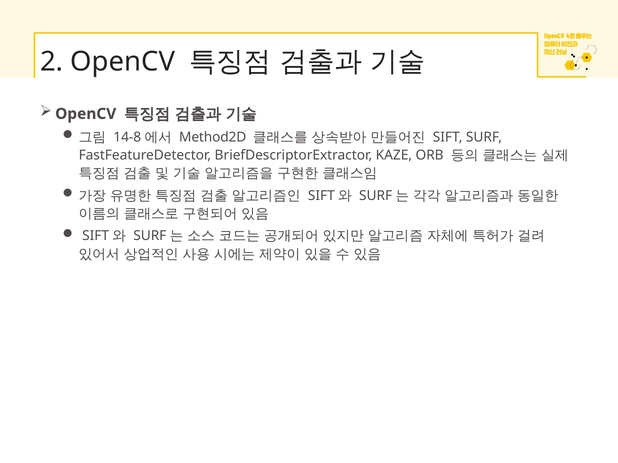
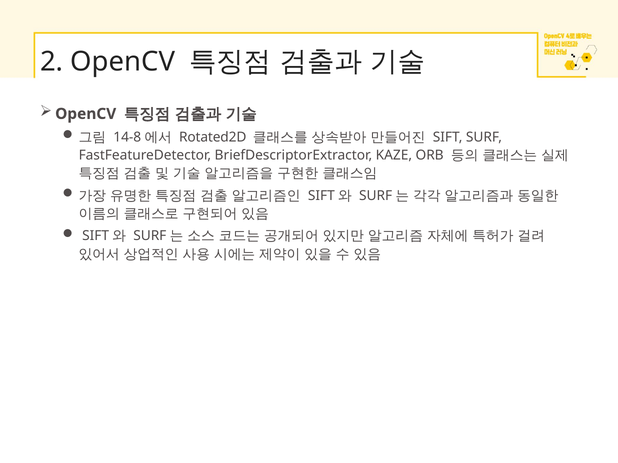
Method2D: Method2D -> Rotated2D (213, 137)
